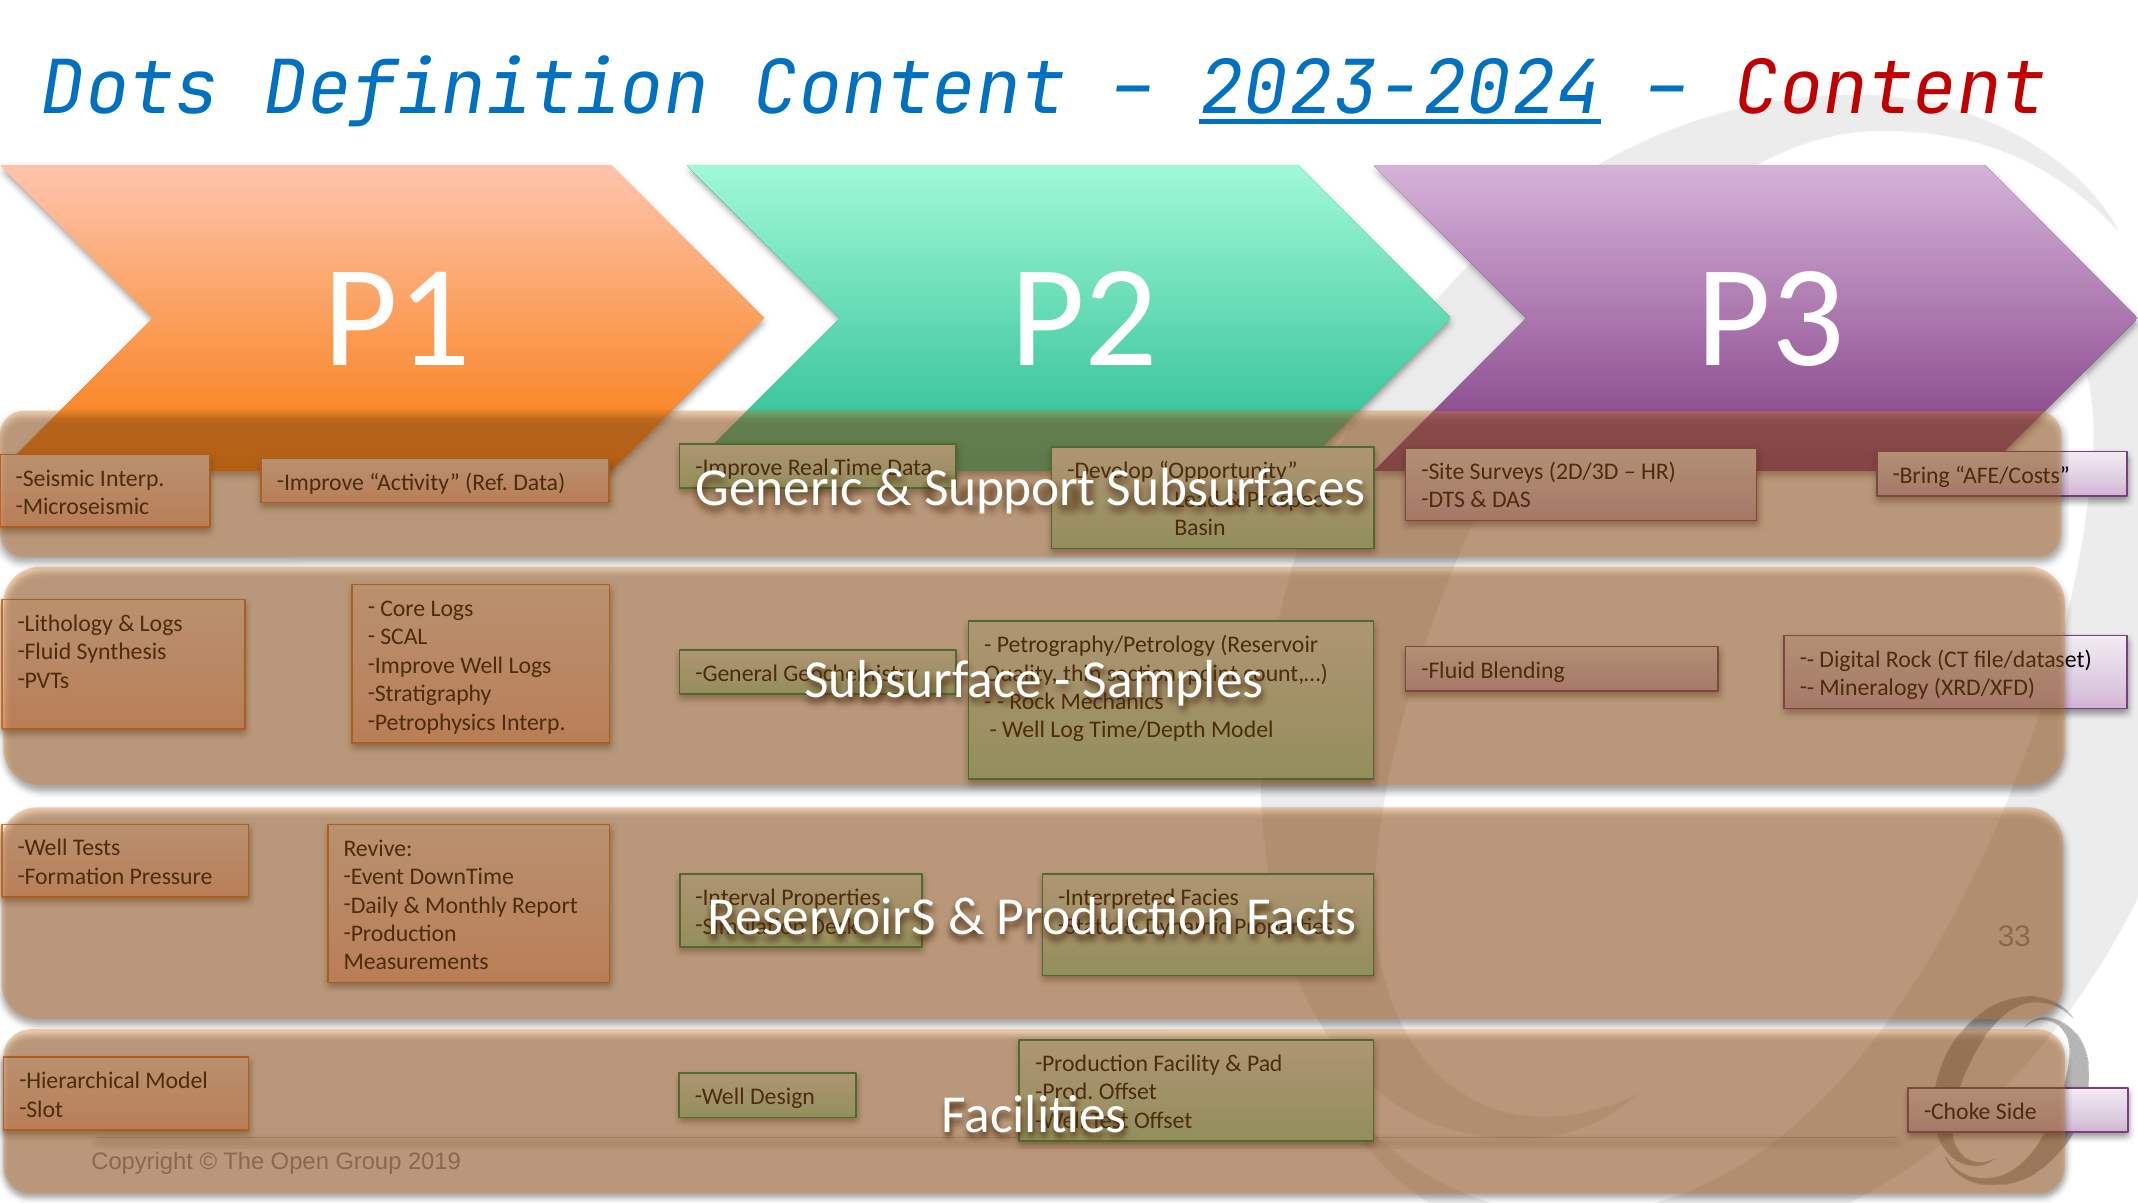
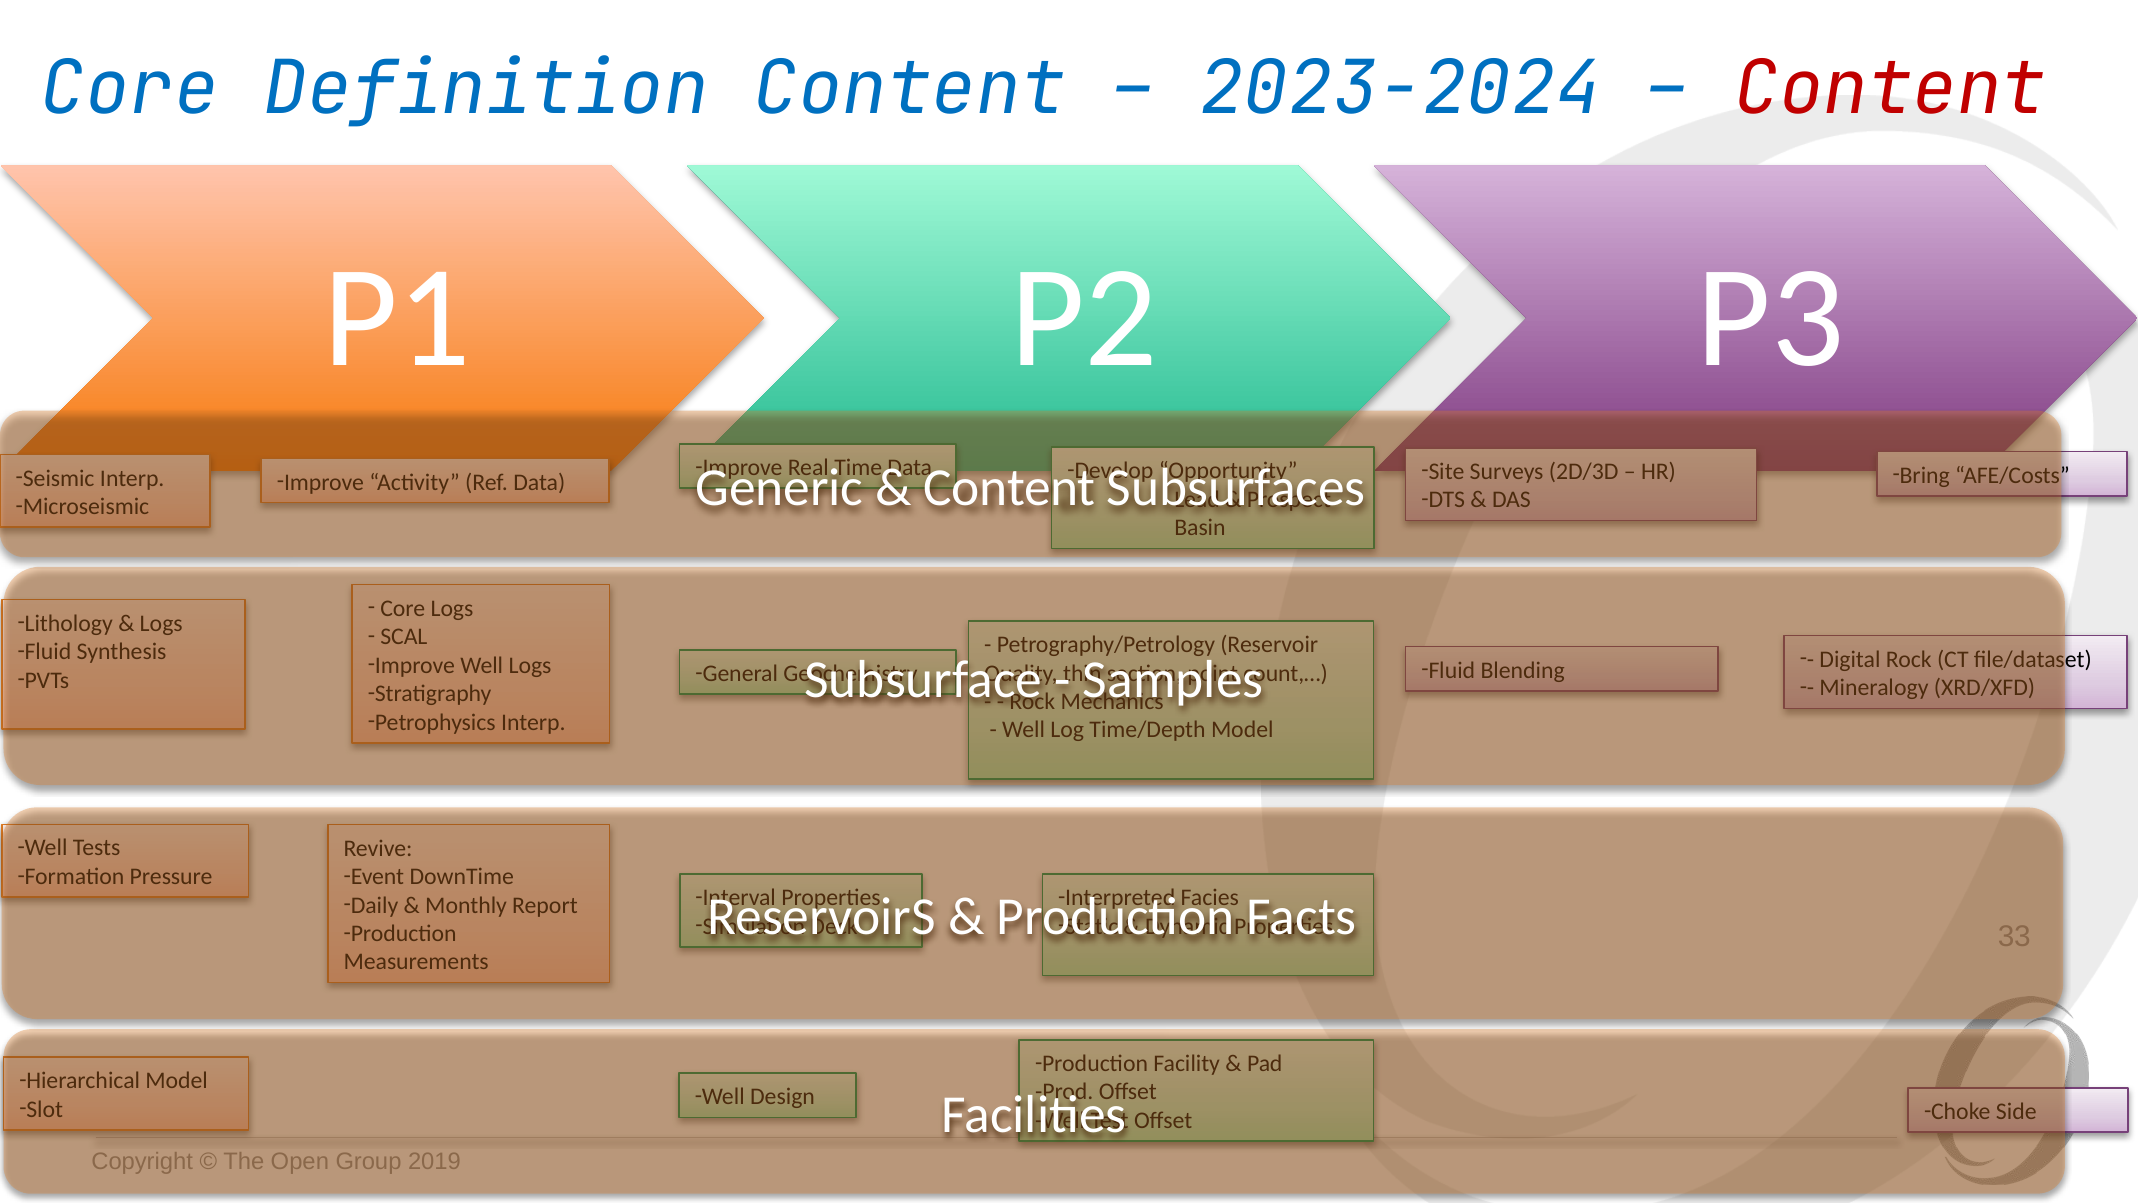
Dots: Dots -> Core (130, 89)
2023-2024 underline: present -> none (1400, 89)
Support: Support -> Content (1010, 488)
